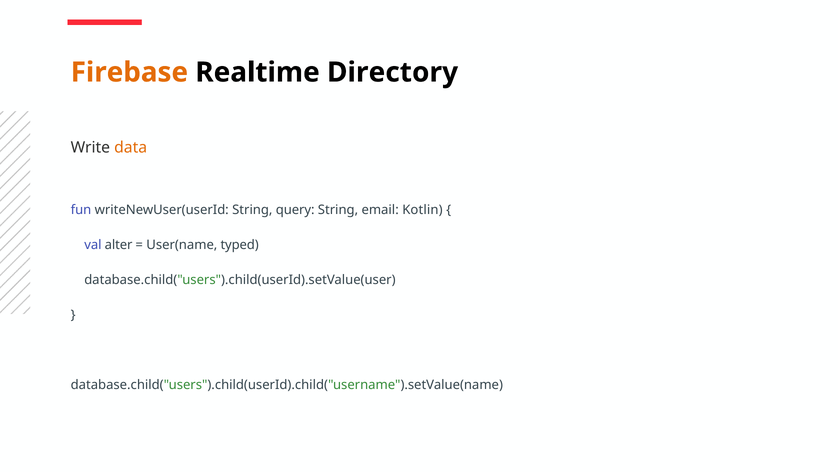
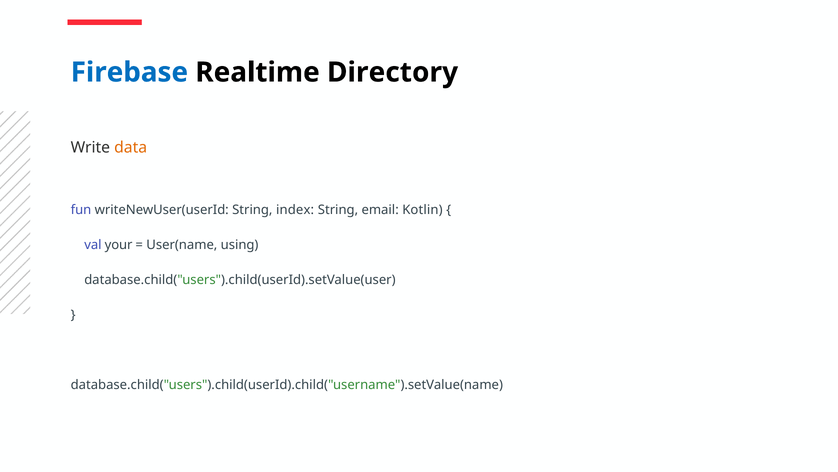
Firebase colour: orange -> blue (129, 72)
query: query -> index (295, 210)
alter: alter -> your (119, 245)
typed: typed -> using (240, 245)
